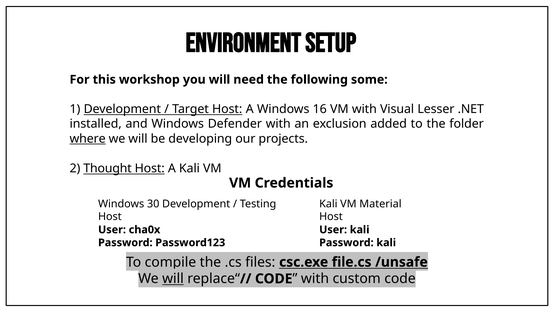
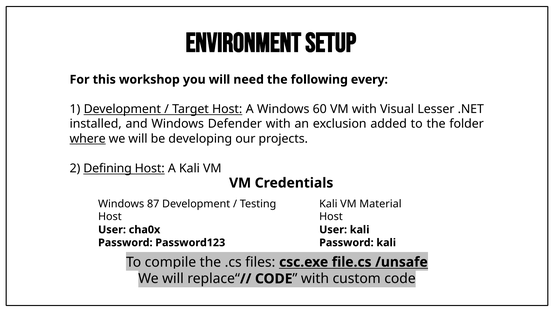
some: some -> every (369, 79)
16: 16 -> 60 (320, 109)
Thought: Thought -> Defining (108, 168)
30: 30 -> 87 (153, 204)
will underline: present -> none (173, 278)
